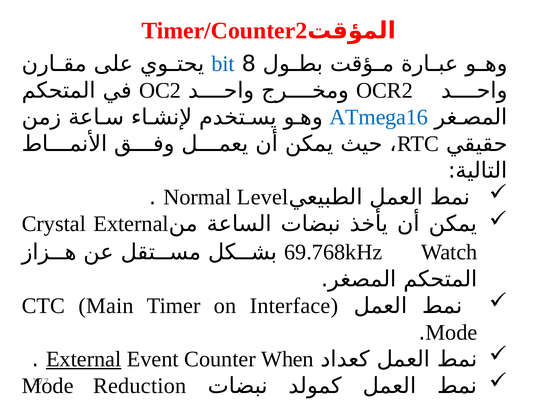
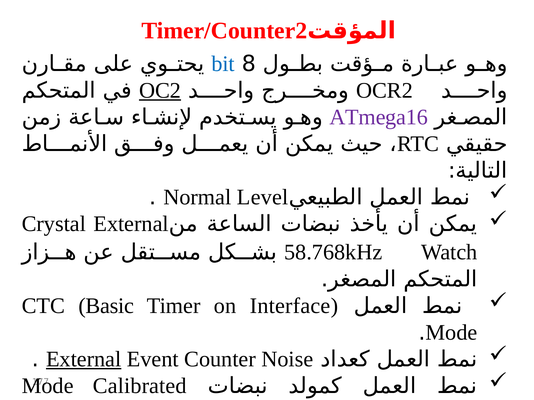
OC2 underline: none -> present (160, 91)
ATmega16 colour: blue -> purple (379, 117)
69.768kHz: 69.768kHz -> 58.768kHz (333, 252)
Main: Main -> Basic (106, 306)
When: When -> Noise (287, 360)
Reduction: Reduction -> Calibrated (140, 386)
